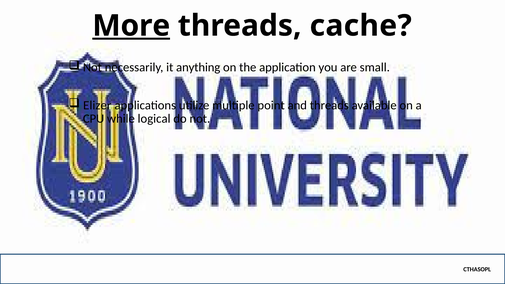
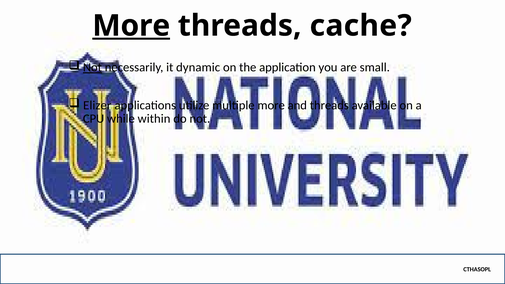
Not underline: none -> present (92, 67)
anything: anything -> dynamic (198, 67)
multiple point: point -> more (271, 105)
logical: logical -> within (154, 119)
